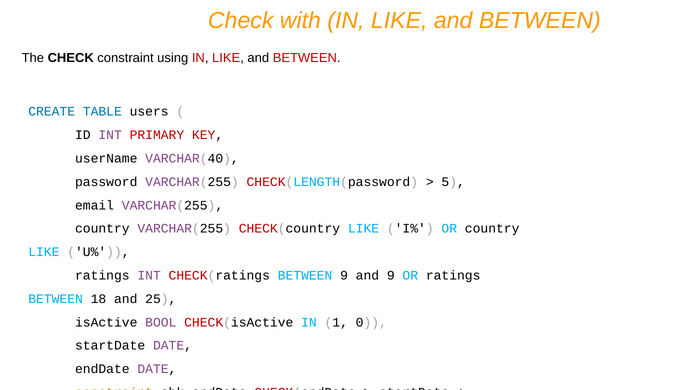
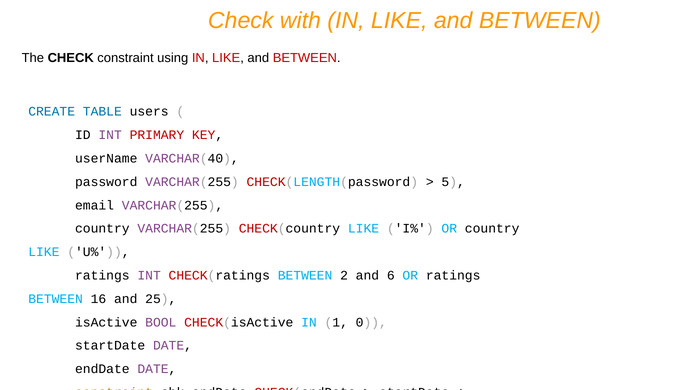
BETWEEN 9: 9 -> 2 (344, 275)
and 9: 9 -> 6 (391, 275)
18: 18 -> 16 (98, 299)
